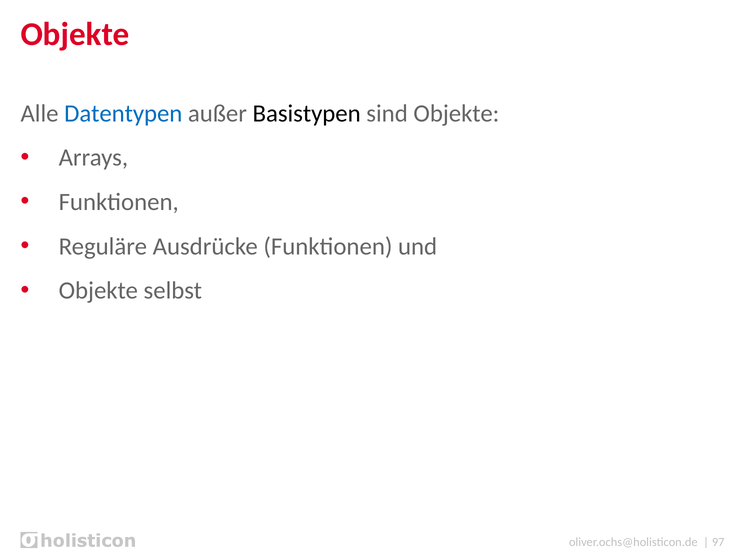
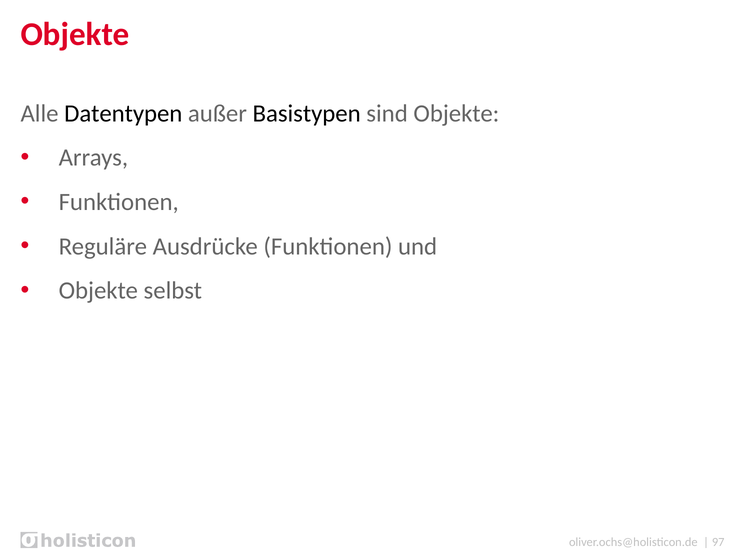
Datentypen colour: blue -> black (123, 113)
